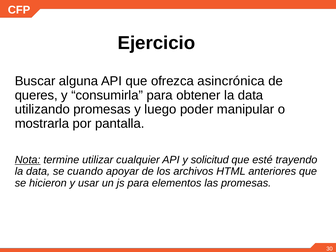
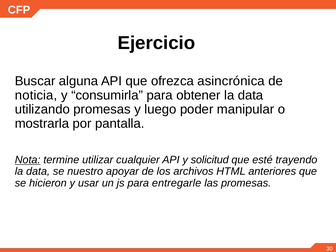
queres: queres -> noticia (36, 95)
cuando: cuando -> nuestro (85, 171)
elementos: elementos -> entregarle (177, 183)
